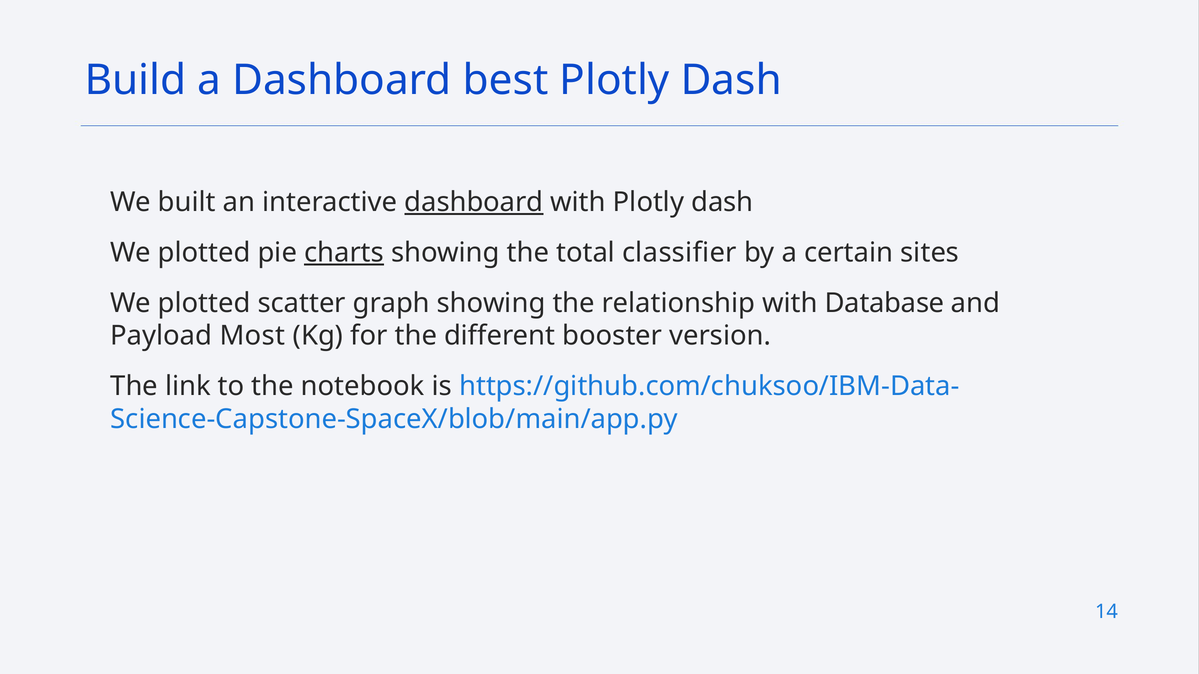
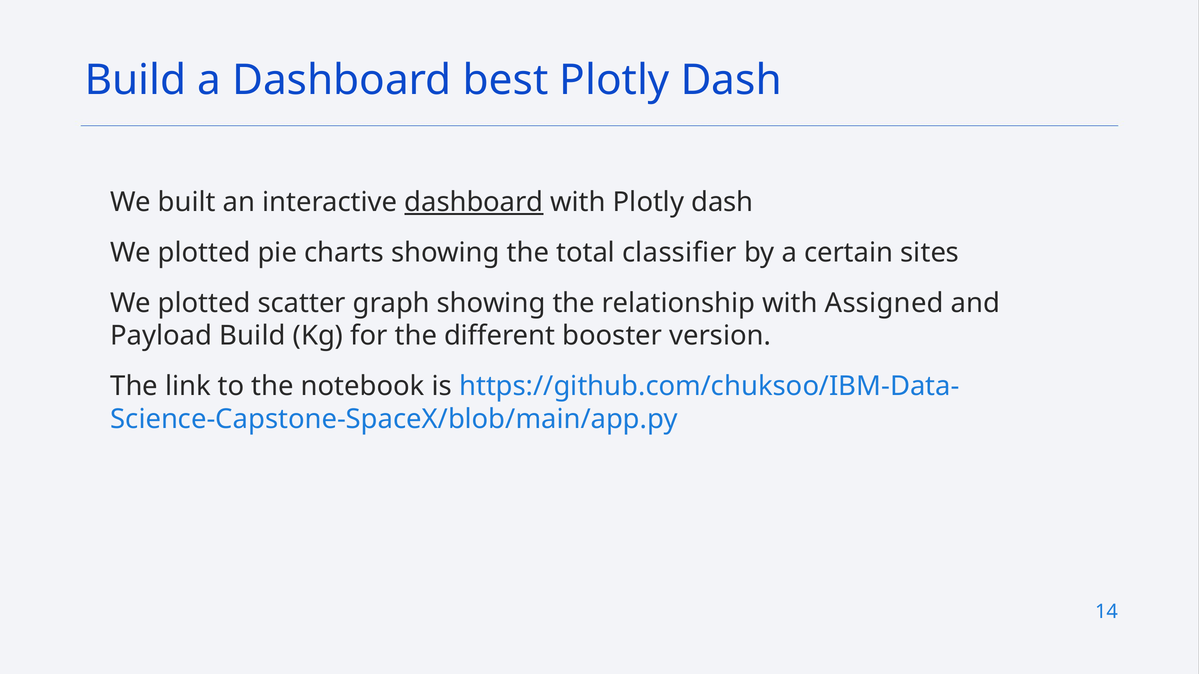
charts underline: present -> none (344, 253)
Database: Database -> Assigned (884, 303)
Payload Most: Most -> Build (252, 336)
